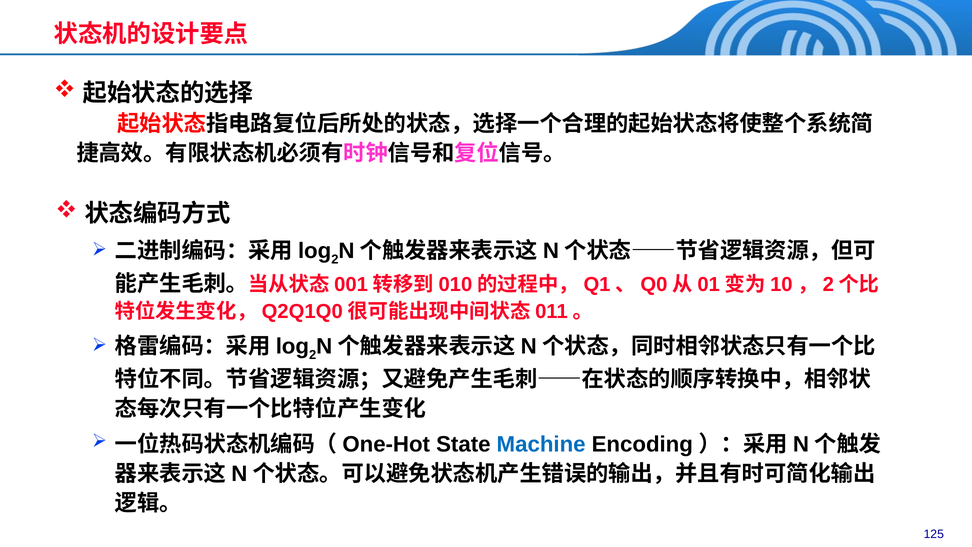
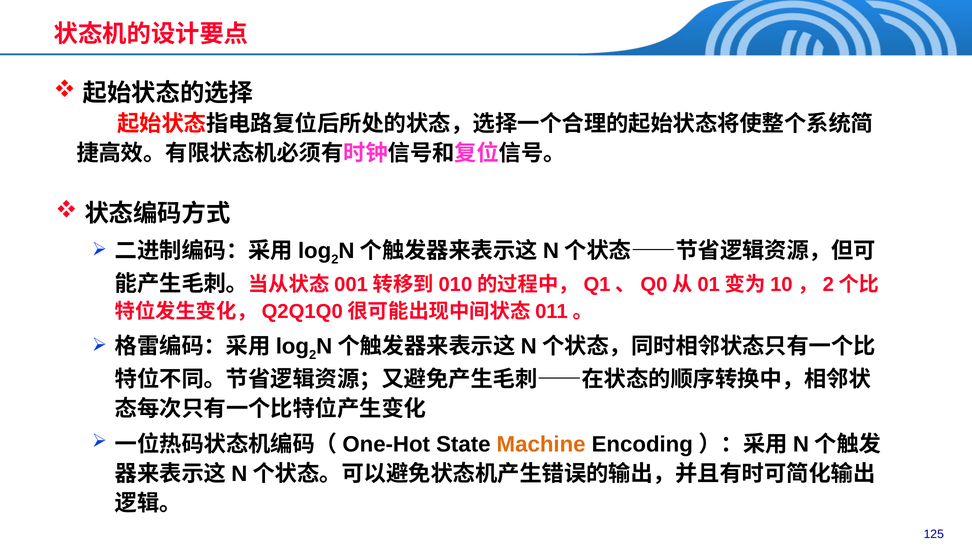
Machine colour: blue -> orange (541, 444)
